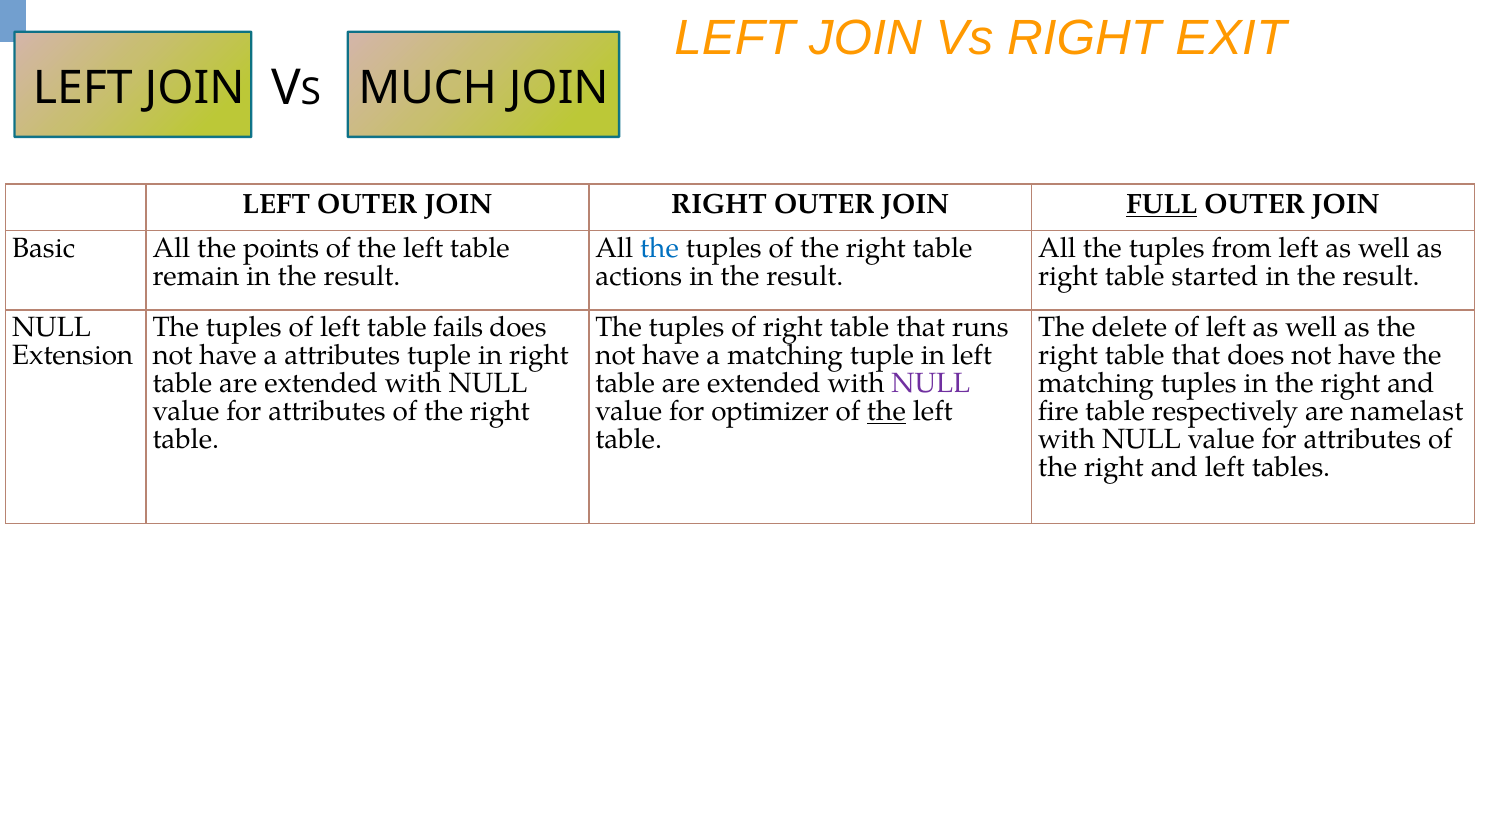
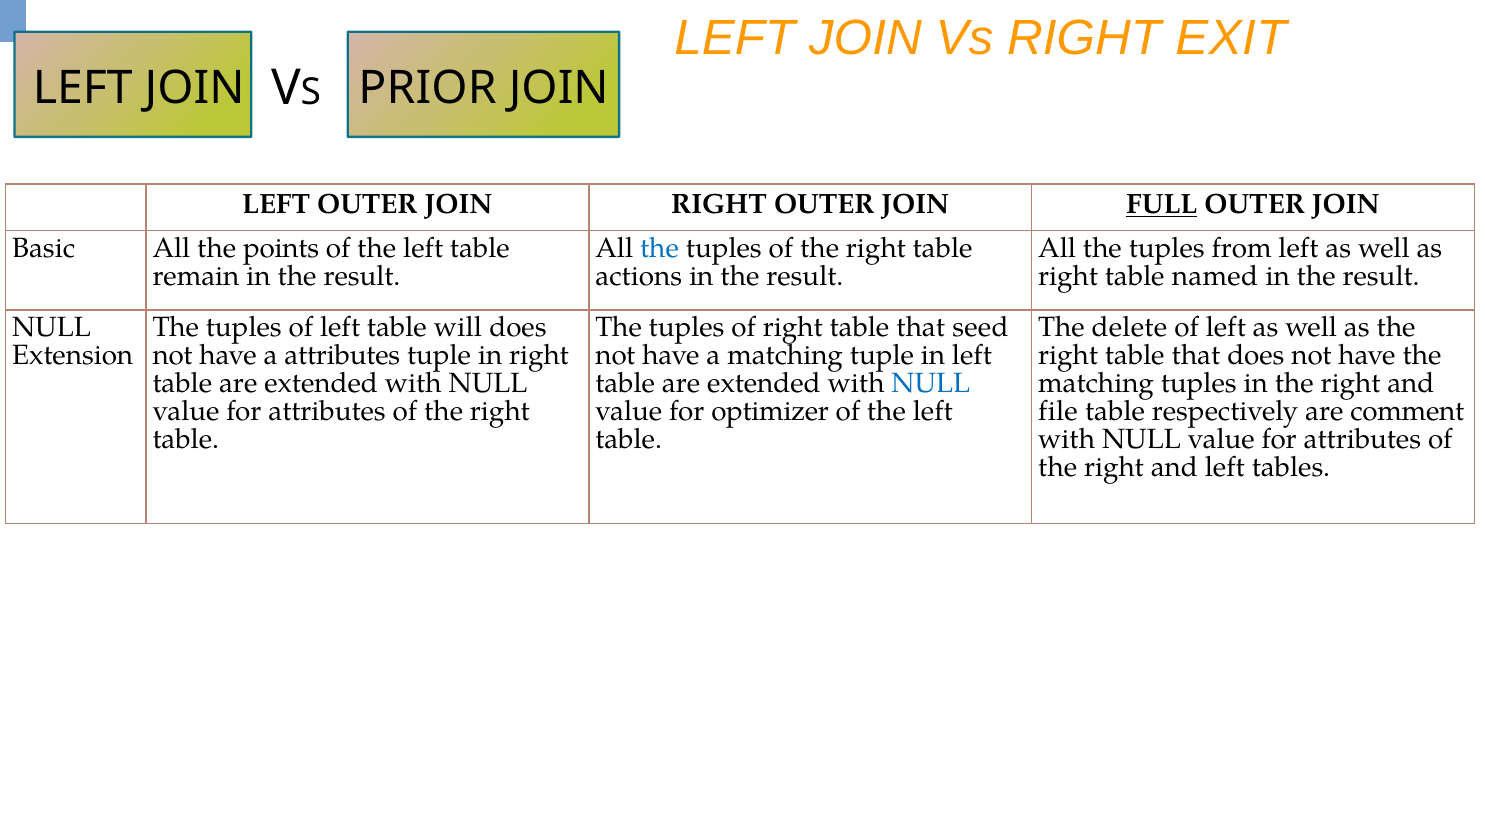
MUCH: MUCH -> PRIOR (427, 88)
started: started -> named (1215, 276)
fails: fails -> will (458, 328)
runs: runs -> seed (980, 328)
NULL colour: purple -> blue (931, 384)
the underline: present -> none (886, 412)
fire: fire -> file (1058, 412)
namelast: namelast -> comment (1407, 412)
